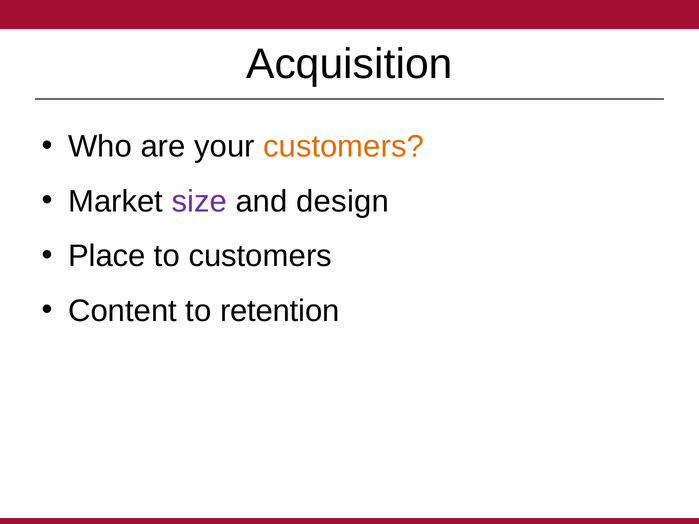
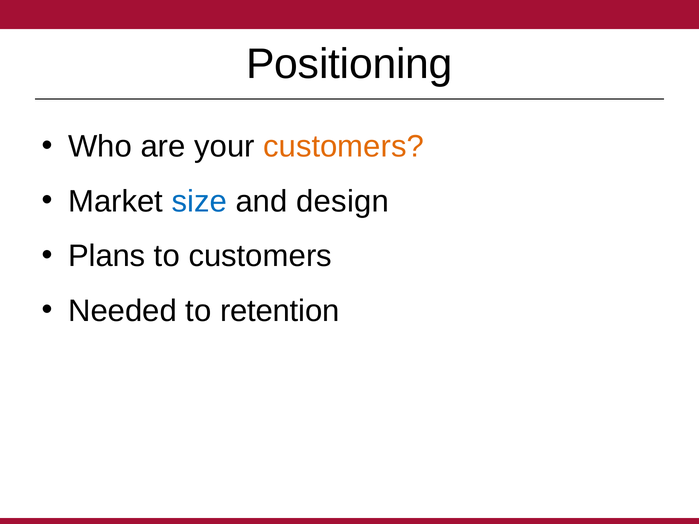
Acquisition: Acquisition -> Positioning (349, 64)
size colour: purple -> blue (199, 201)
Place: Place -> Plans (107, 256)
Content: Content -> Needed (123, 311)
